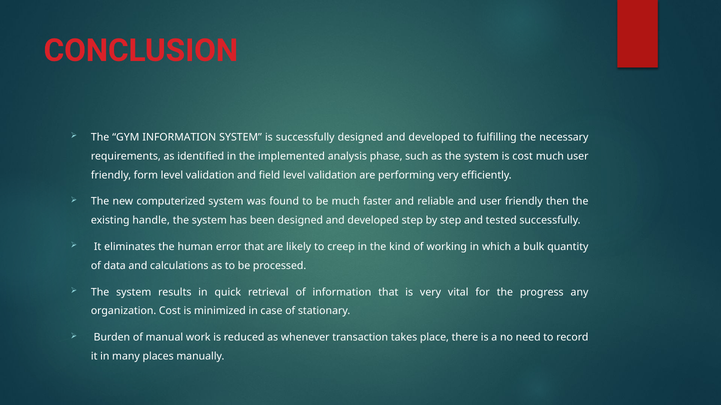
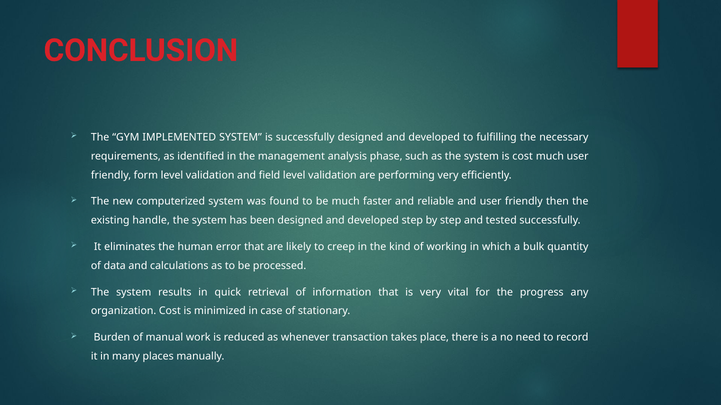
GYM INFORMATION: INFORMATION -> IMPLEMENTED (179, 137)
implemented: implemented -> management (291, 156)
